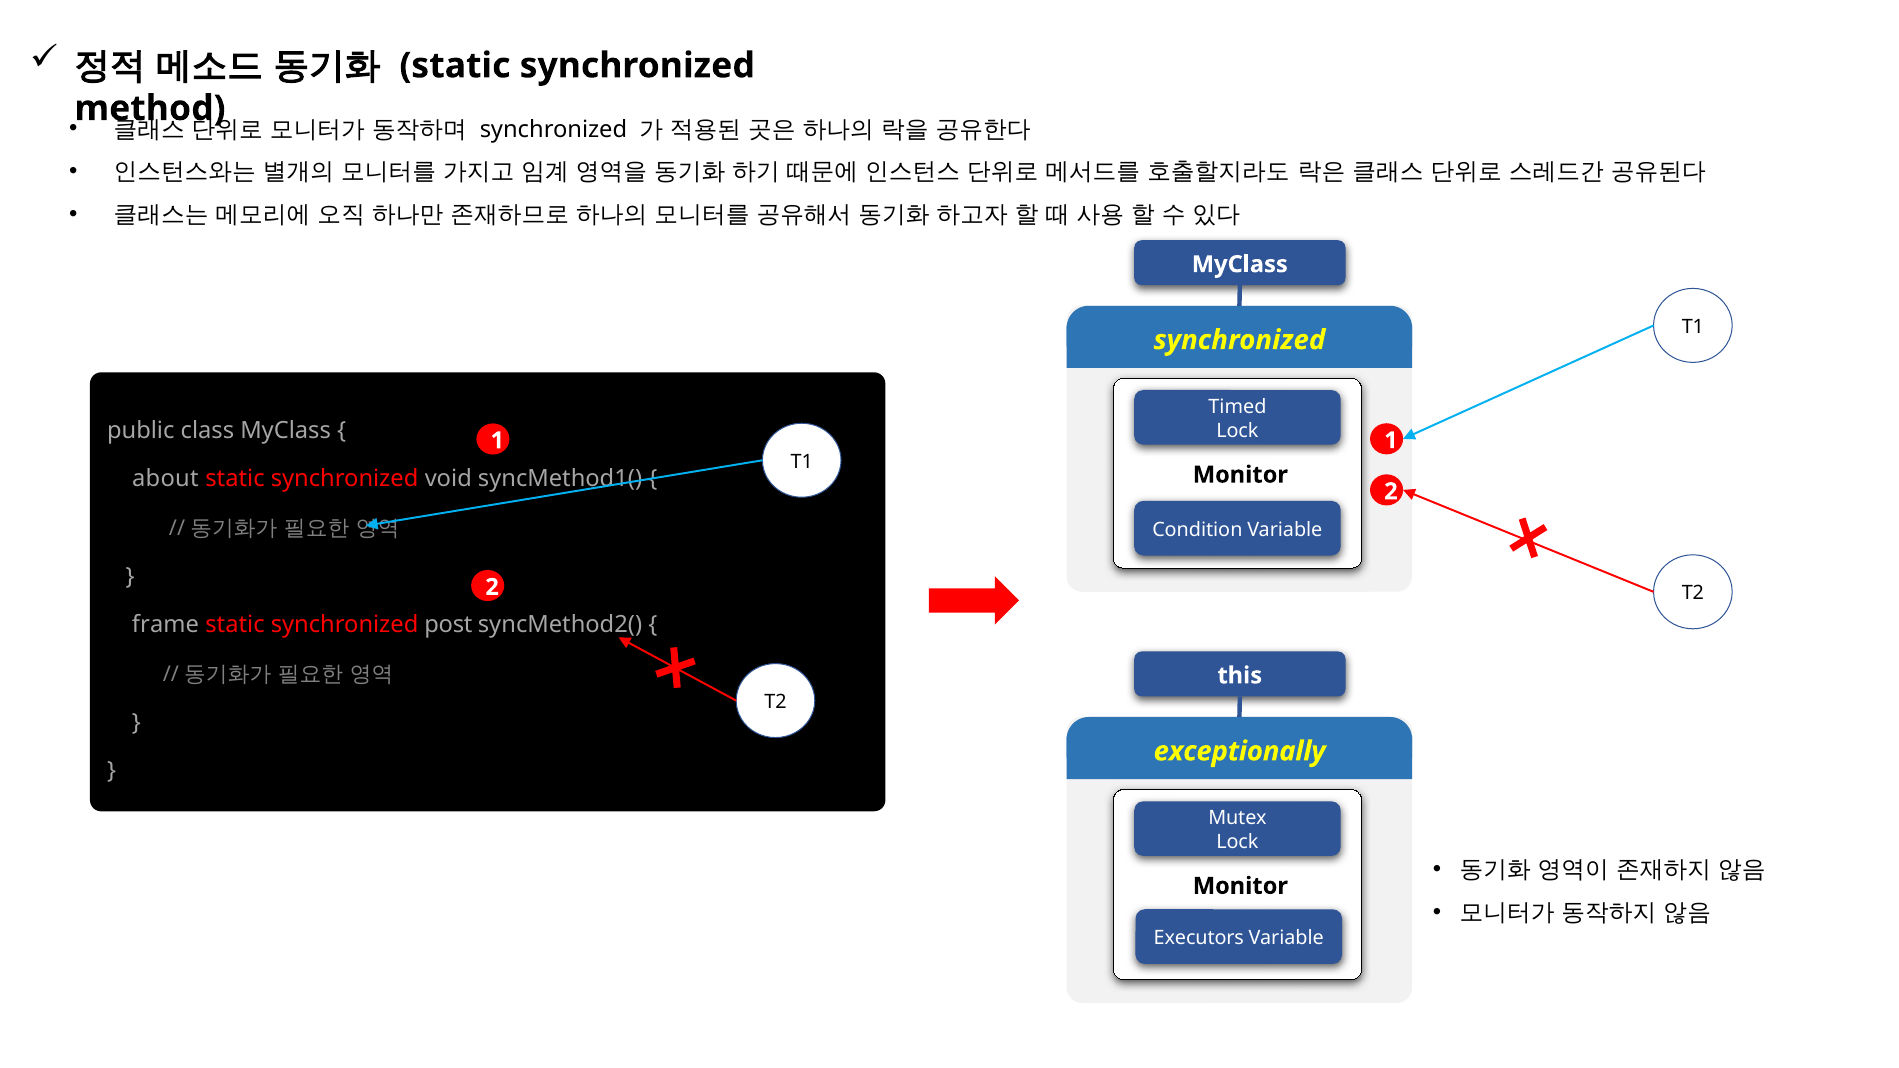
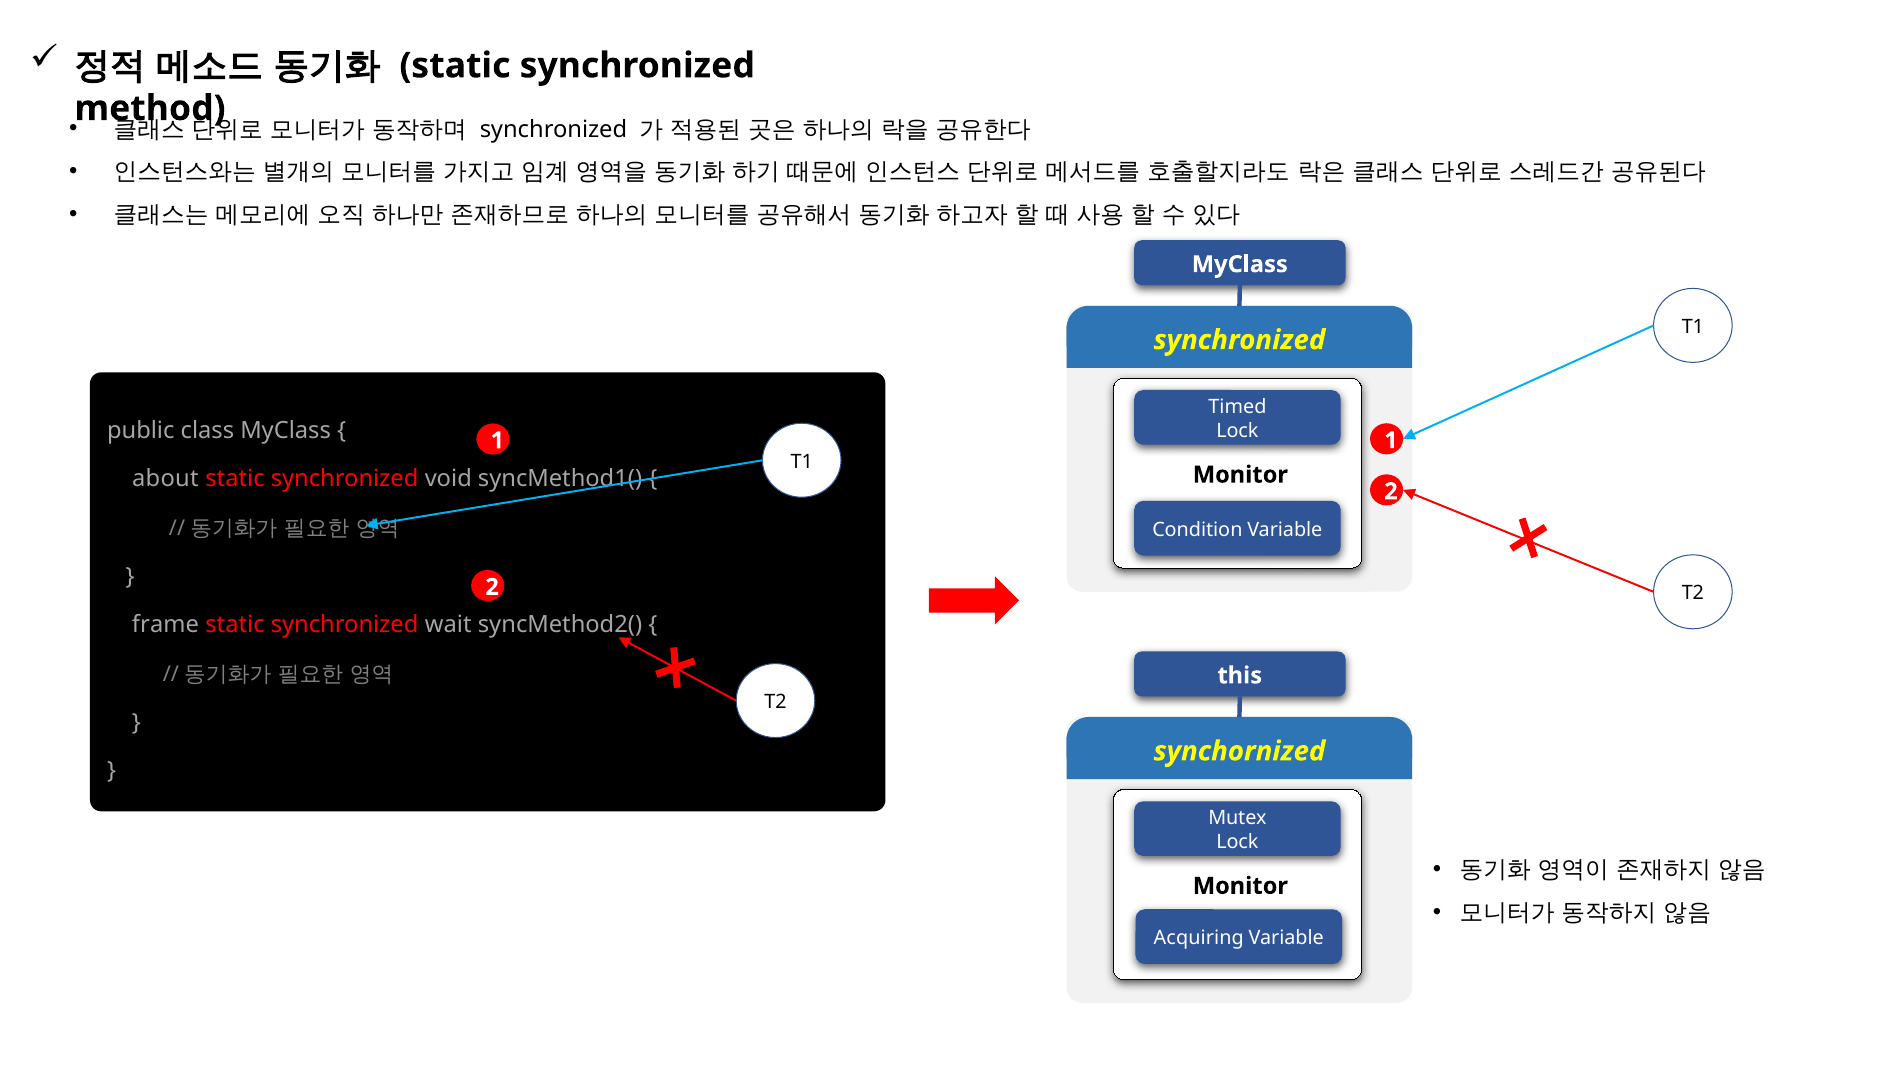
post: post -> wait (448, 625)
exceptionally: exceptionally -> synchornized (1239, 751)
Executors: Executors -> Acquiring (1199, 938)
